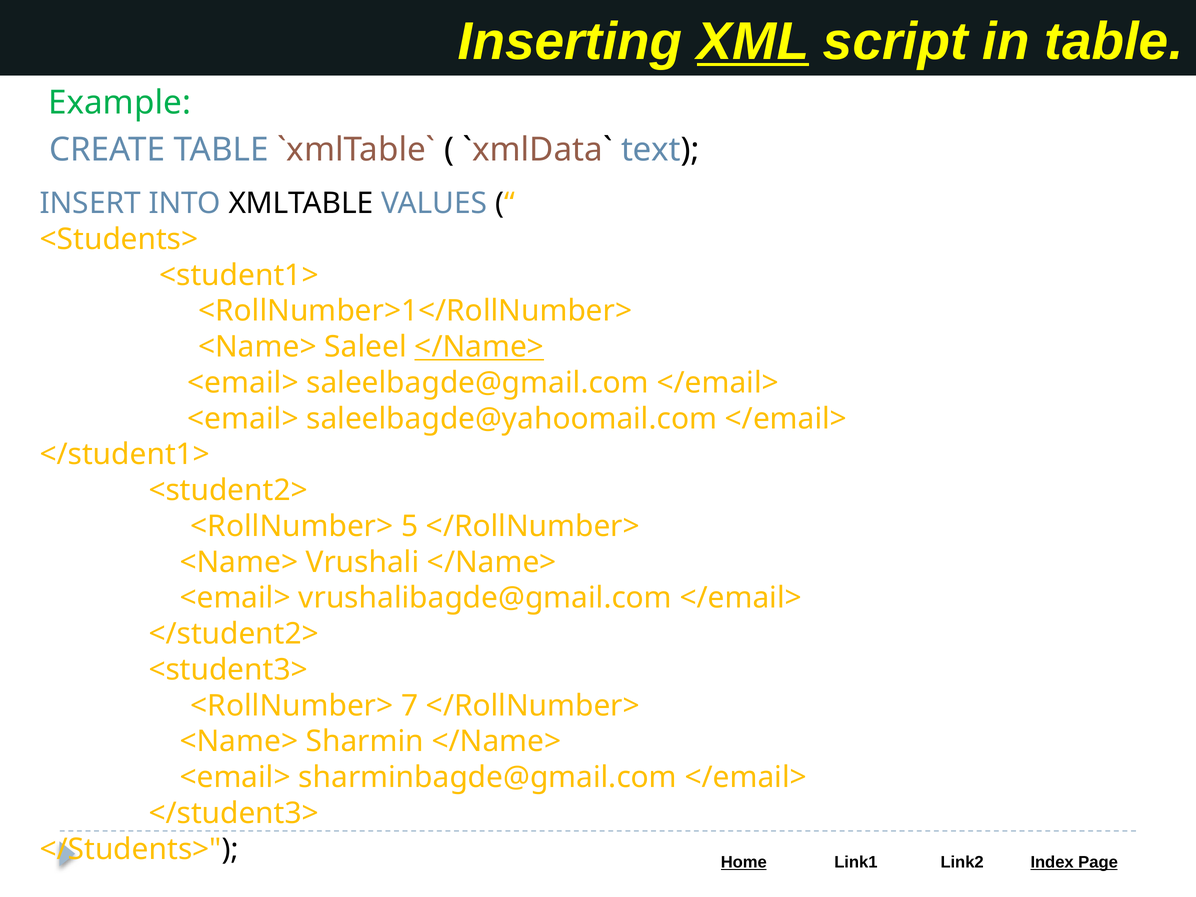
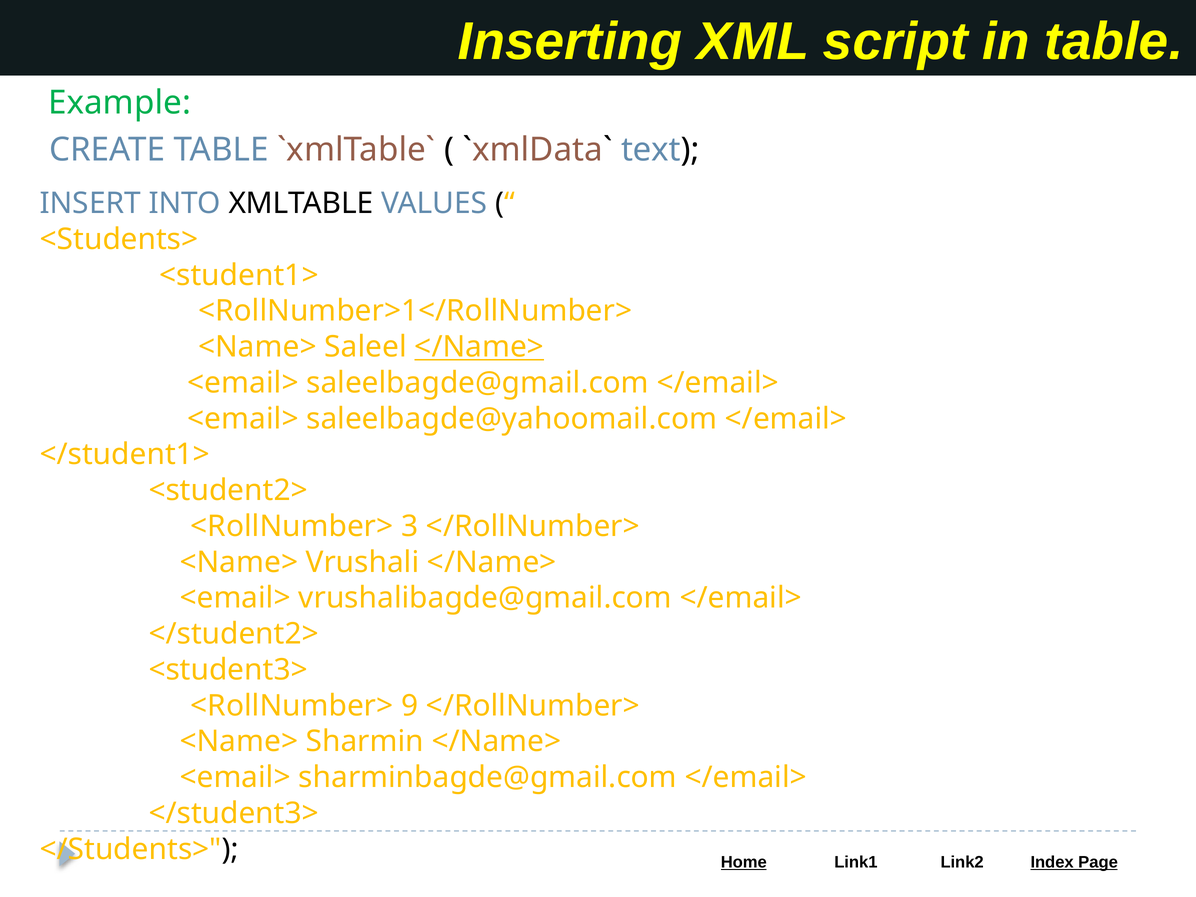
XML underline: present -> none (753, 42)
5: 5 -> 3 (410, 526)
7: 7 -> 9 (410, 706)
